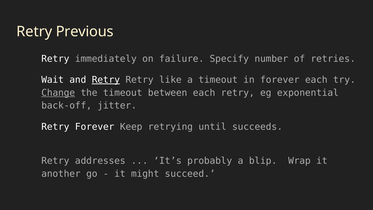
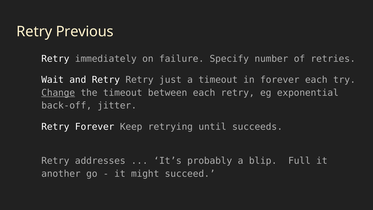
Retry underline: present -> none (106, 80)
like: like -> just (170, 80)
Wrap: Wrap -> Full (299, 161)
